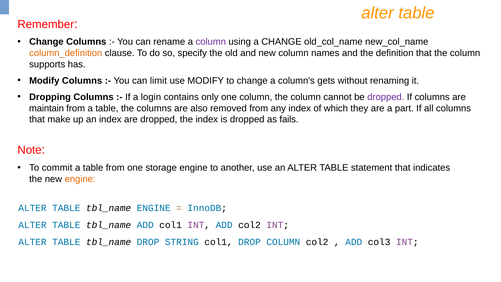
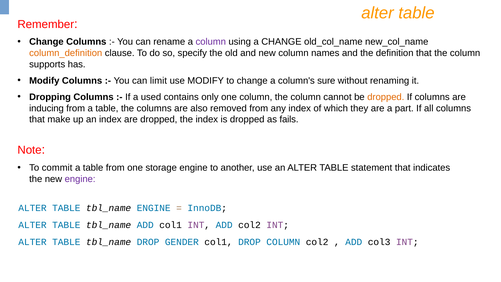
gets: gets -> sure (326, 81)
login: login -> used (151, 97)
dropped colour: purple -> orange (386, 97)
maintain: maintain -> inducing (46, 108)
engine colour: orange -> purple (80, 179)
STRING: STRING -> GENDER (182, 242)
